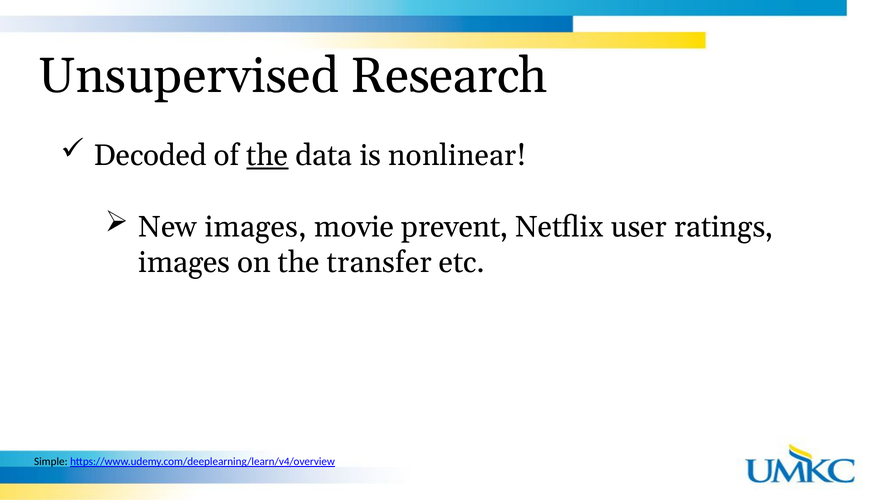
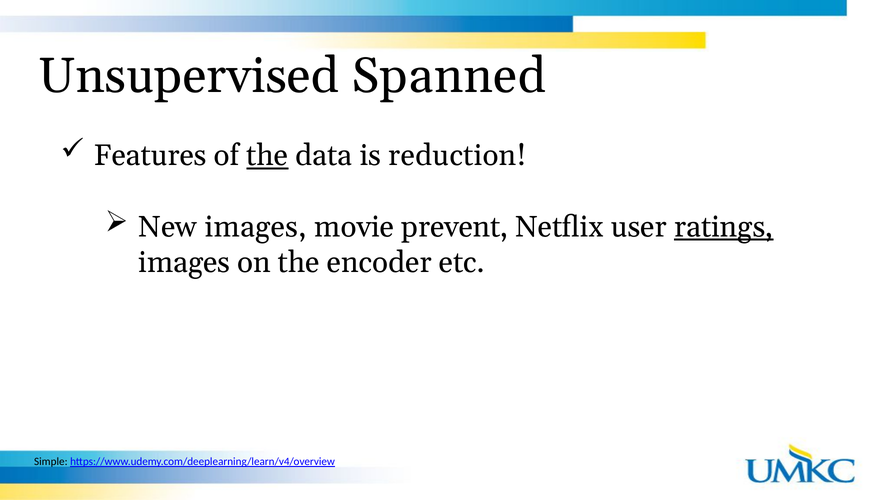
Research: Research -> Spanned (449, 76)
Decoded: Decoded -> Features (150, 156)
nonlinear: nonlinear -> reduction (457, 156)
ratings underline: none -> present (724, 227)
transfer: transfer -> encoder (379, 262)
